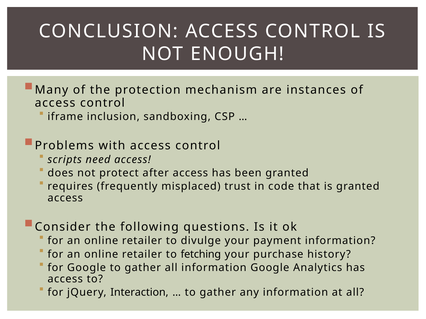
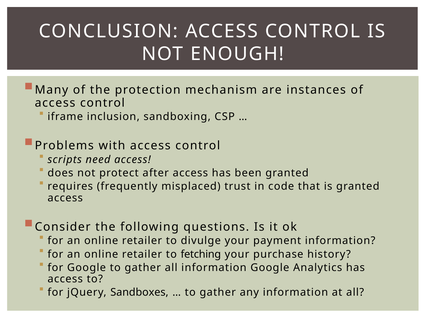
Interaction: Interaction -> Sandboxes (139, 293)
